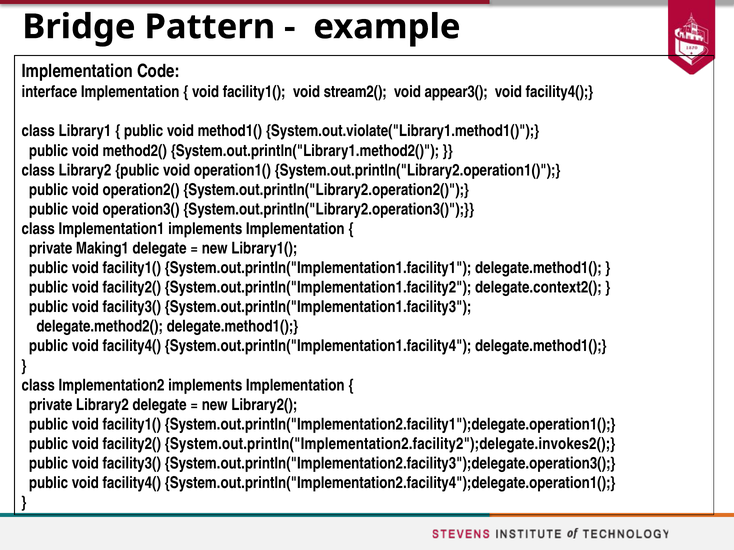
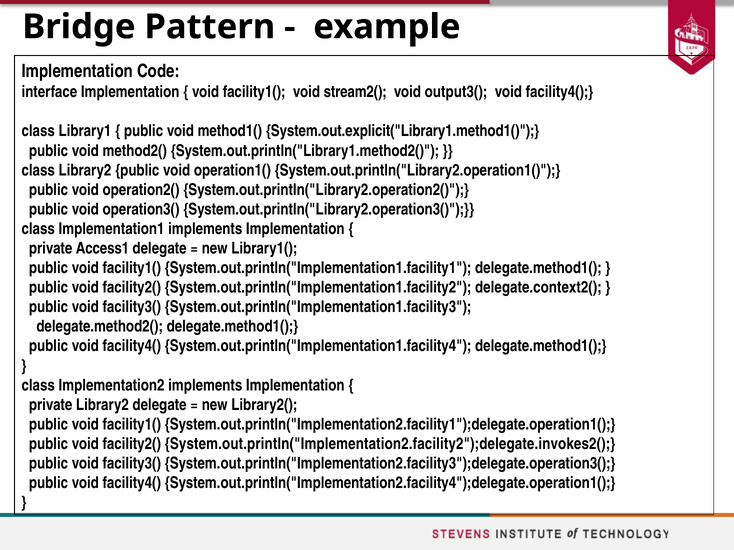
appear3(: appear3( -> output3( (456, 92)
System.out.violate("Library1.method1(: System.out.violate("Library1.method1( -> System.out.explicit("Library1.method1( (403, 131)
Making1: Making1 -> Access1 (102, 249)
